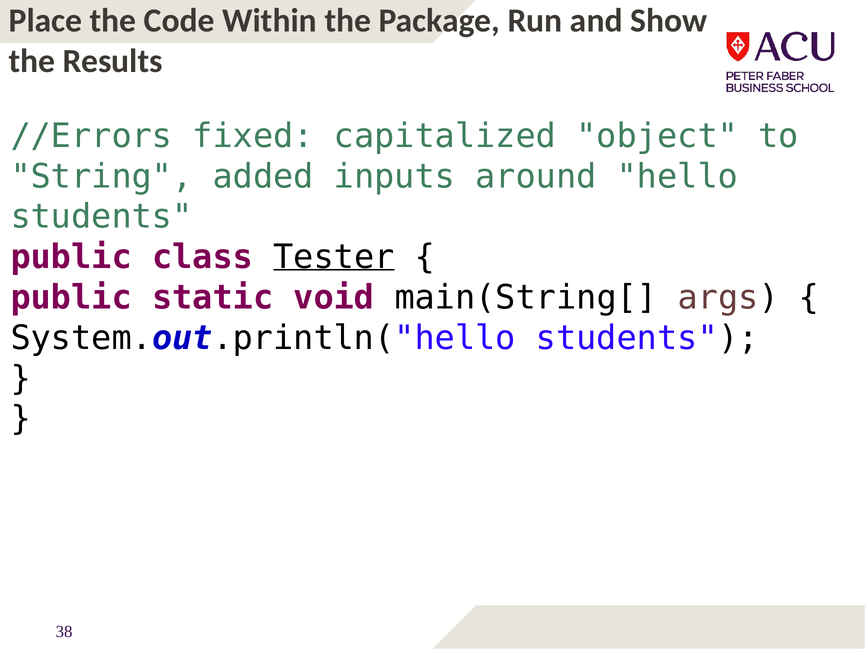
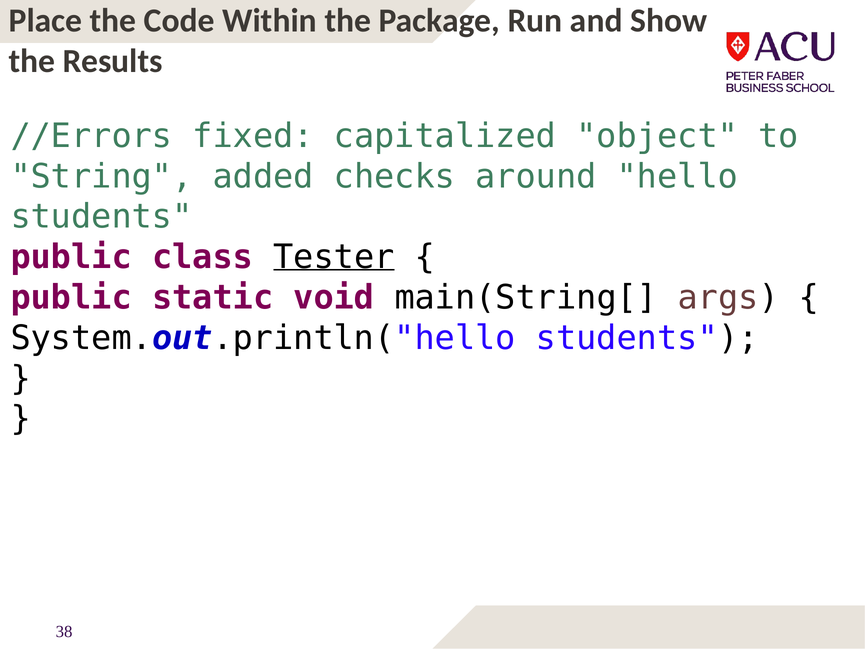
inputs: inputs -> checks (395, 176)
